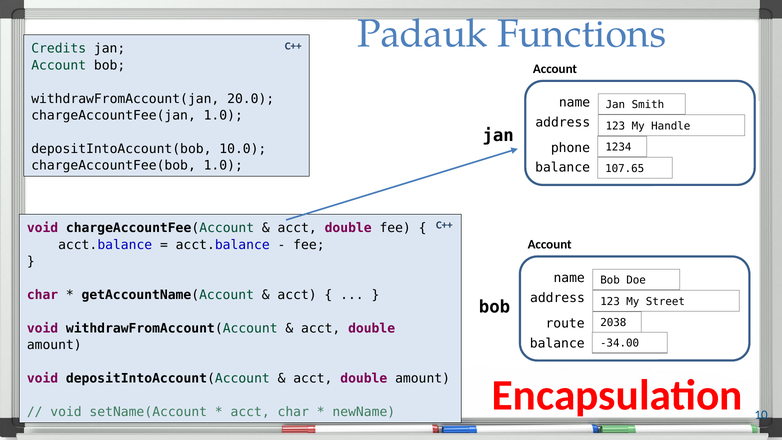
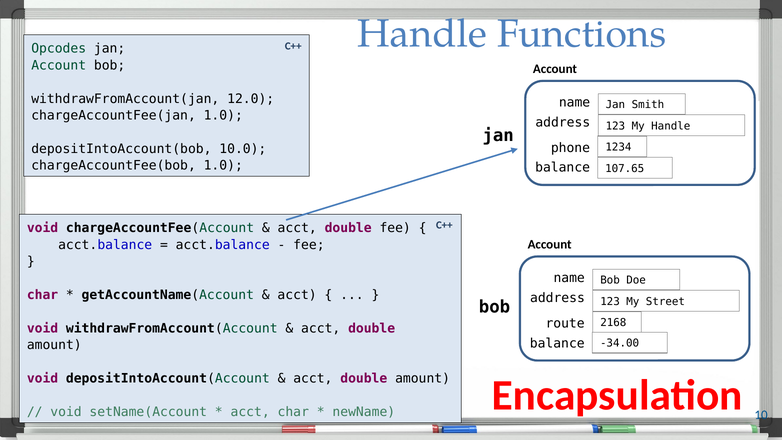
Padauk: Padauk -> Handle (422, 34)
Credits: Credits -> Opcodes (59, 49)
20.0: 20.0 -> 12.0 (251, 99)
2038: 2038 -> 2168 (613, 323)
